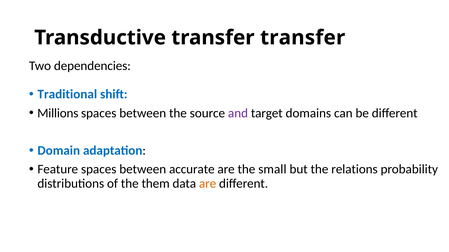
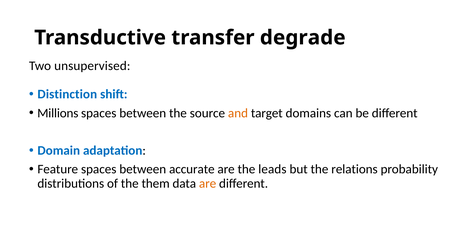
transfer transfer: transfer -> degrade (303, 38)
dependencies: dependencies -> unsupervised (92, 66)
Traditional: Traditional -> Distinction (67, 95)
and colour: purple -> orange (238, 113)
small: small -> leads (272, 170)
